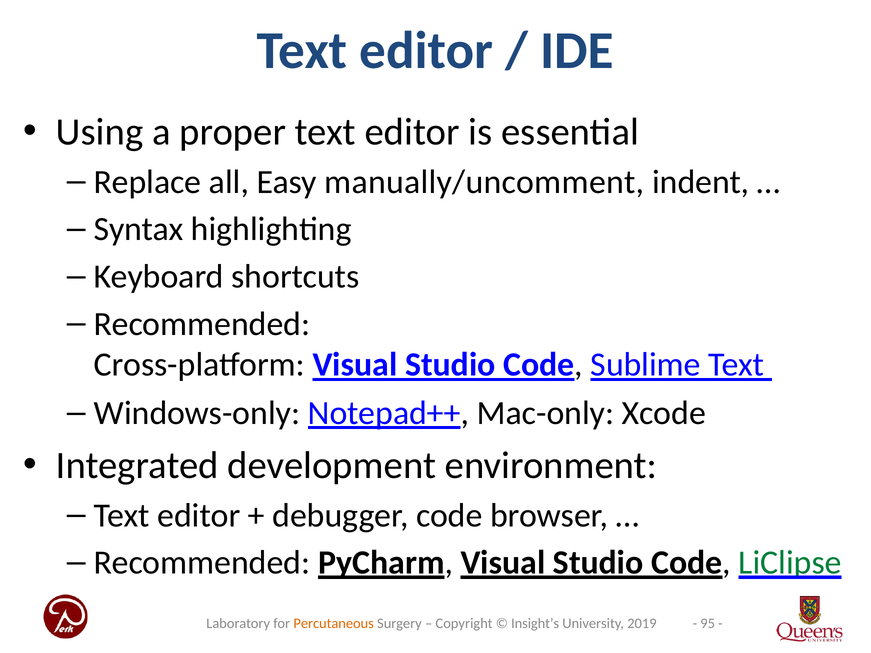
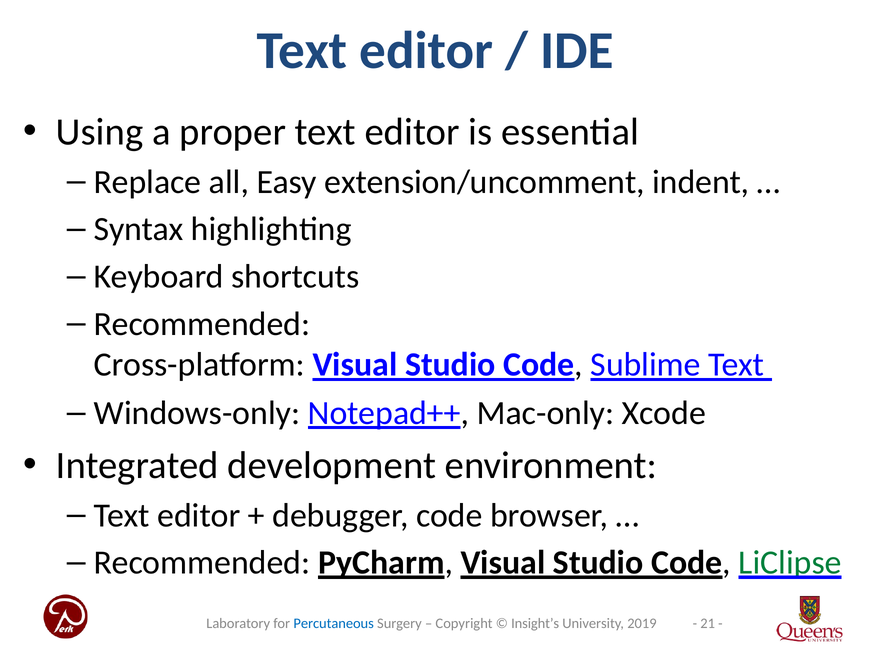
manually/uncomment: manually/uncomment -> extension/uncomment (485, 182)
95: 95 -> 21 (708, 624)
Percutaneous colour: orange -> blue (334, 624)
